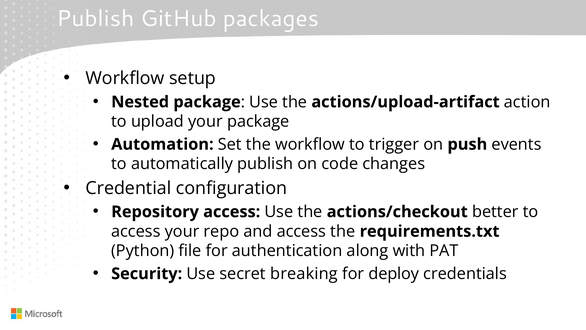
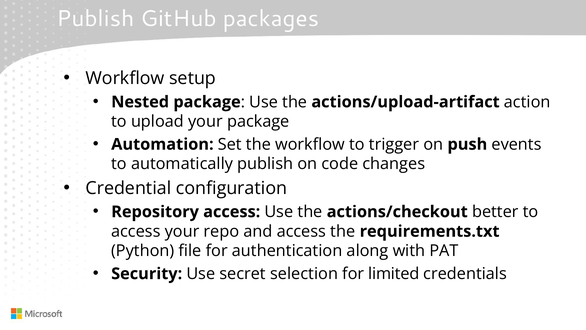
breaking: breaking -> selection (304, 273)
deploy: deploy -> limited (394, 273)
